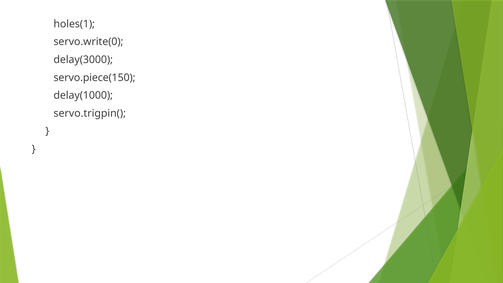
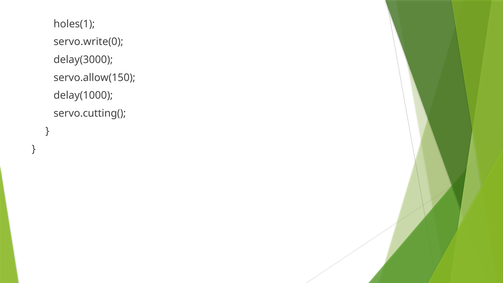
servo.piece(150: servo.piece(150 -> servo.allow(150 (94, 78)
servo.trigpin(: servo.trigpin( -> servo.cutting( (90, 113)
